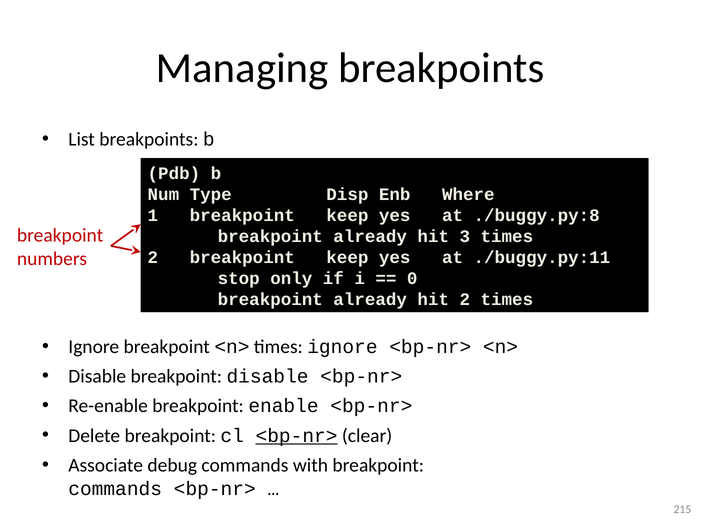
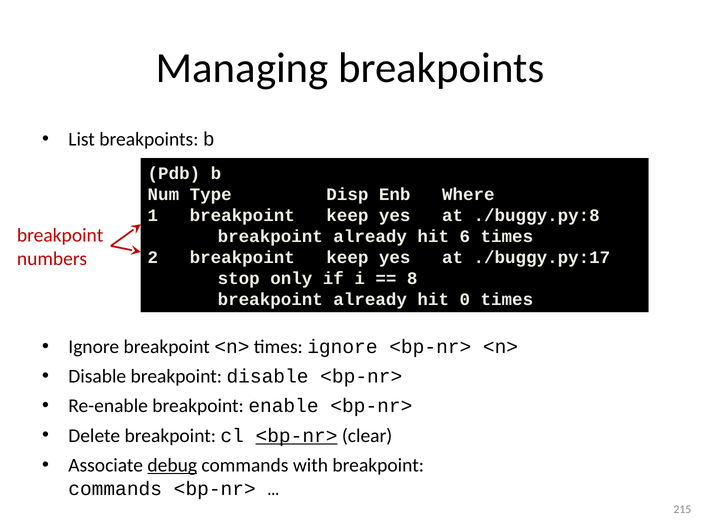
3: 3 -> 6 (465, 236)
./buggy.py:11: ./buggy.py:11 -> ./buggy.py:17 (542, 257)
0: 0 -> 8 (412, 278)
hit 2: 2 -> 0 (465, 299)
debug underline: none -> present (172, 465)
